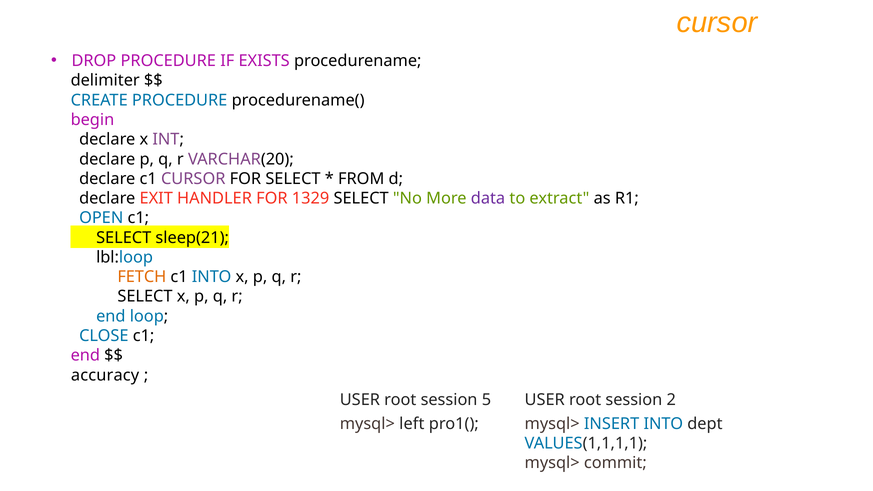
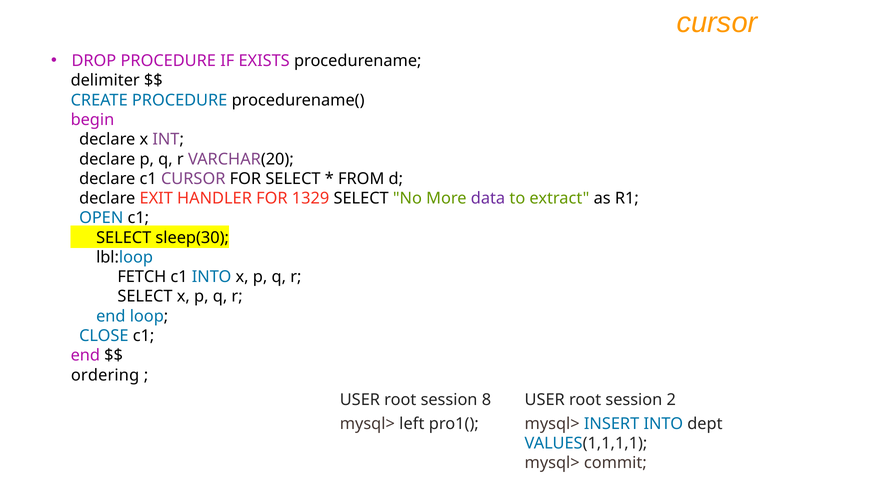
sleep(21: sleep(21 -> sleep(30 (192, 238)
FETCH colour: orange -> black (142, 277)
accuracy: accuracy -> ordering (105, 375)
5: 5 -> 8 (486, 400)
